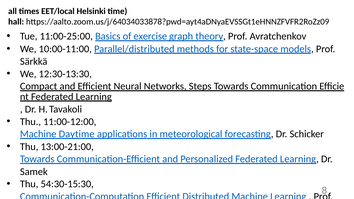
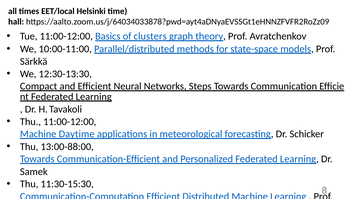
Tue 11:00-25:00: 11:00-25:00 -> 11:00-12:00 (66, 36)
exercise: exercise -> clusters (150, 36)
13:00-21:00: 13:00-21:00 -> 13:00-88:00 (67, 147)
54:30-15:30: 54:30-15:30 -> 11:30-15:30 (67, 184)
